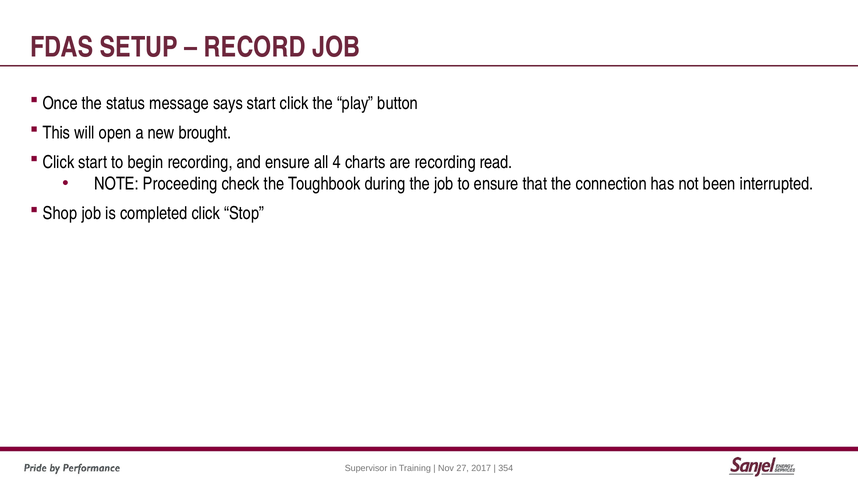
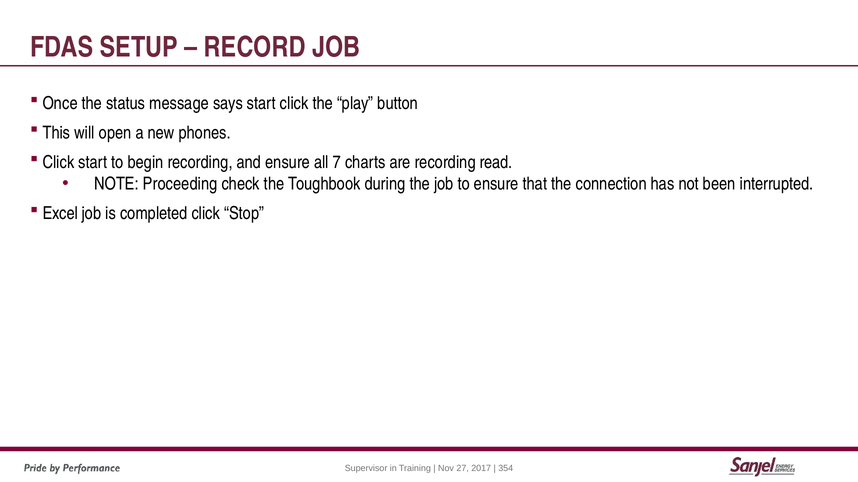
brought: brought -> phones (205, 133)
4: 4 -> 7 (337, 162)
Shop: Shop -> Excel (60, 213)
